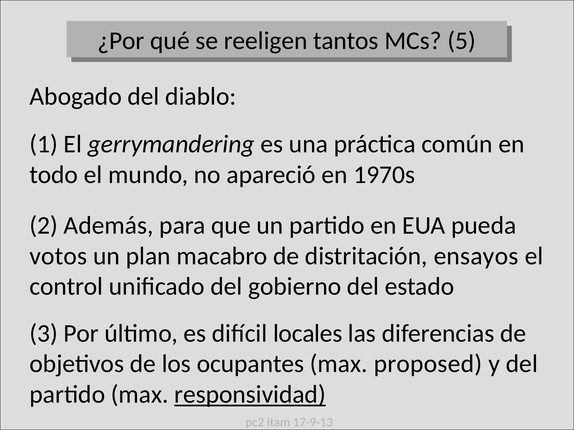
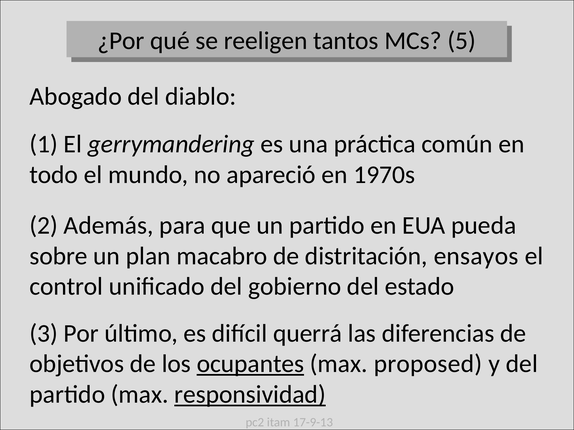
votos: votos -> sobre (59, 256)
locales: locales -> querrá (308, 334)
ocupantes underline: none -> present (250, 364)
